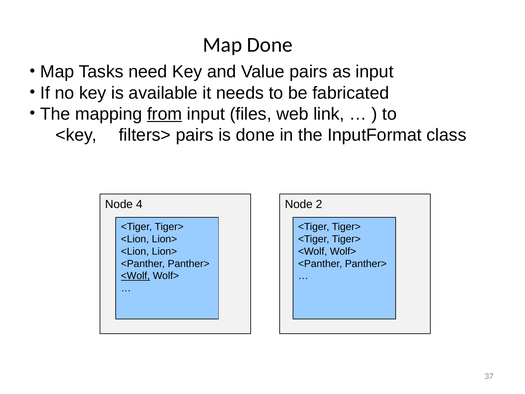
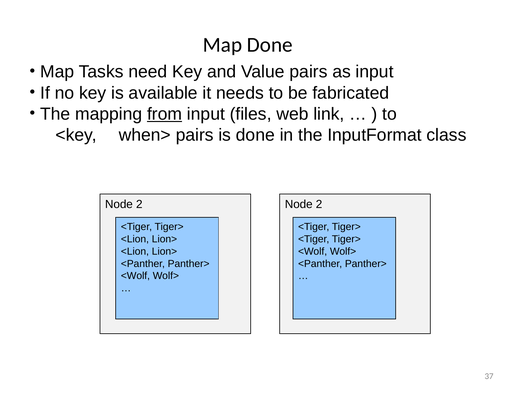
filters>: filters> -> when> (145, 135)
4: 4 -> 2 (139, 204)
<Wolf underline: present -> none (135, 276)
